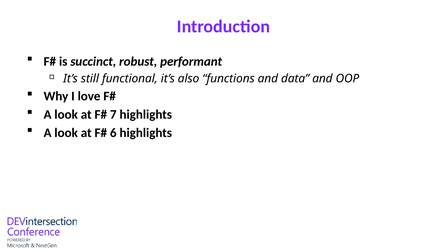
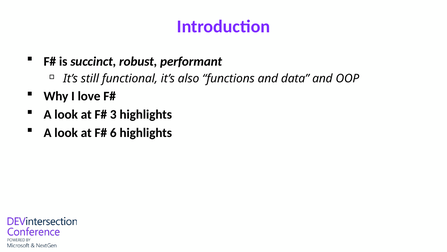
7: 7 -> 3 (113, 114)
